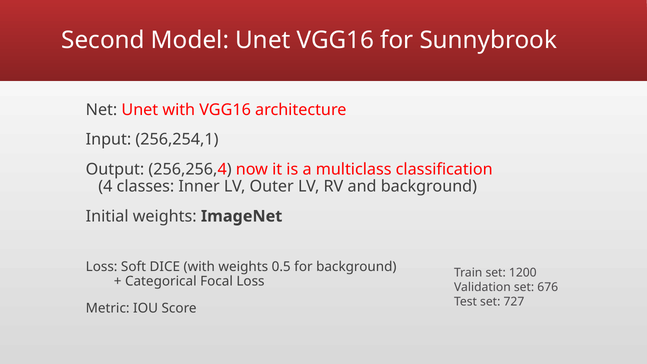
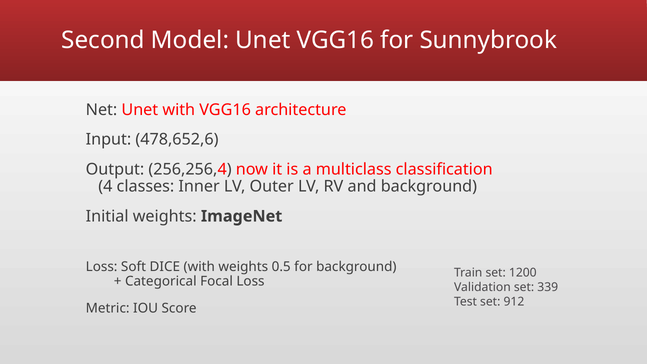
256,254,1: 256,254,1 -> 478,652,6 (177, 140)
676: 676 -> 339 (548, 287)
727: 727 -> 912 (514, 302)
